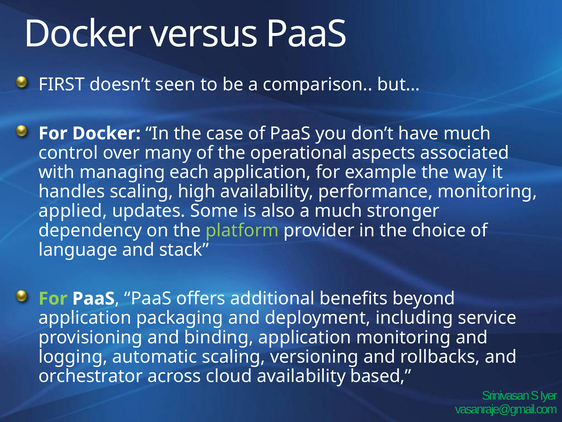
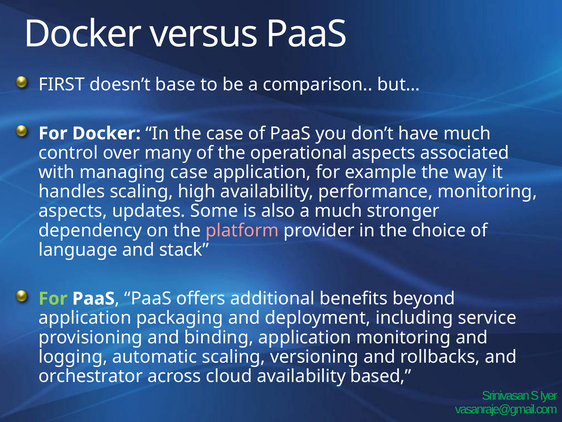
seen: seen -> base (175, 85)
managing each: each -> case (189, 172)
applied: applied -> aspects (73, 211)
platform colour: light green -> pink (242, 230)
